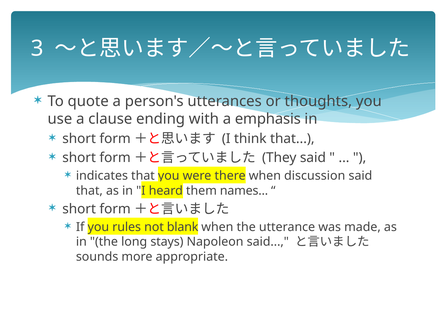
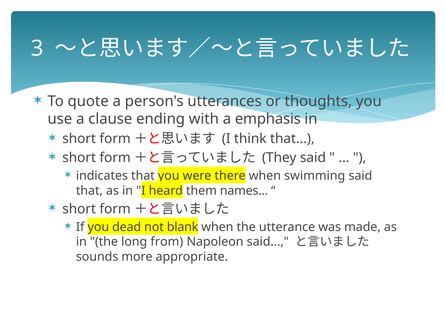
discussion: discussion -> swimming (315, 176)
rules: rules -> dead (127, 227)
stays: stays -> from (167, 242)
